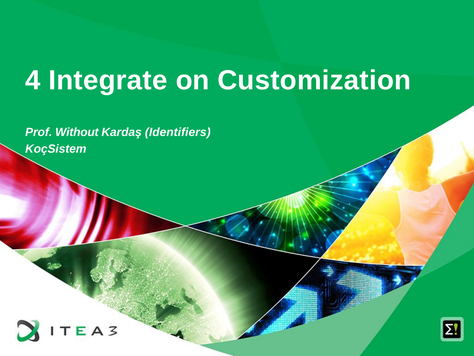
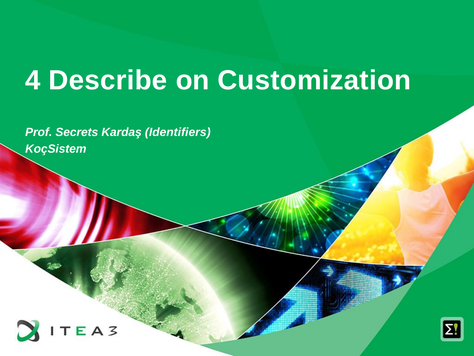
Integrate: Integrate -> Describe (108, 80)
Without: Without -> Secrets (77, 132)
